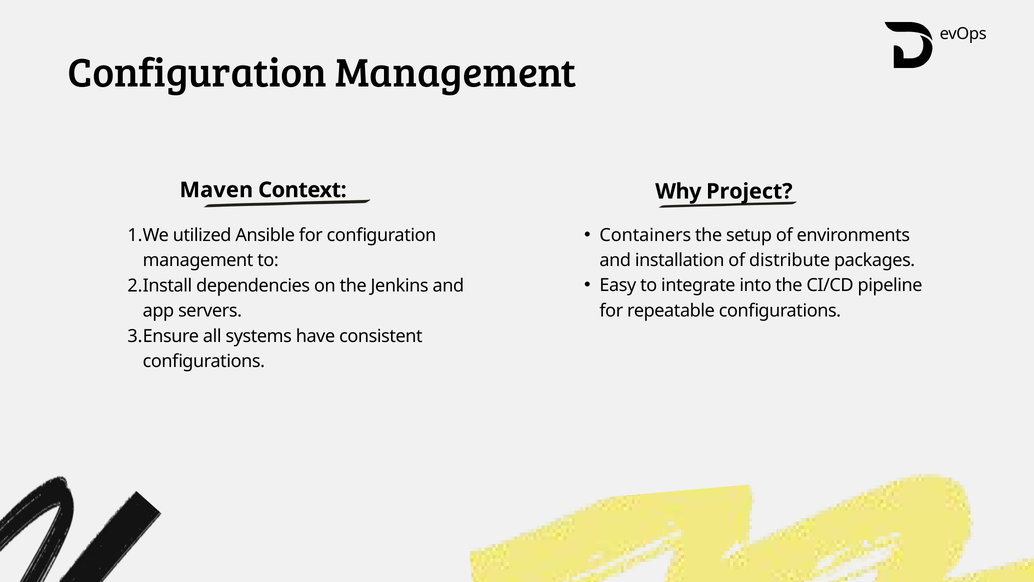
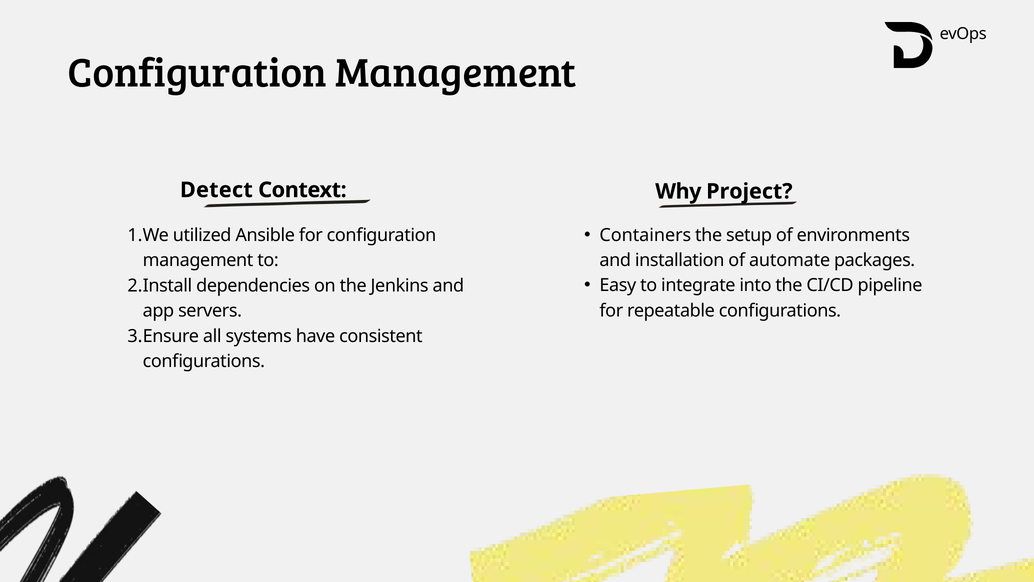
Maven: Maven -> Detect (216, 190)
distribute: distribute -> automate (790, 260)
